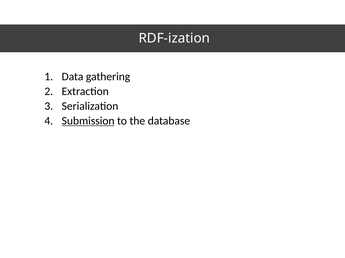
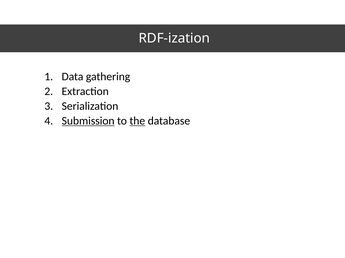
the underline: none -> present (137, 121)
